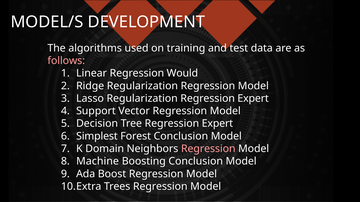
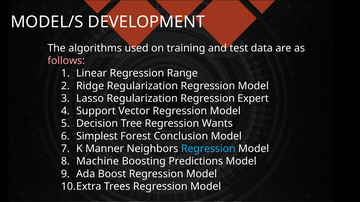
Would: Would -> Range (182, 73)
Tree Regression Expert: Expert -> Wants (217, 124)
Domain: Domain -> Manner (105, 149)
Regression colour: pink -> light blue (208, 149)
Boosting Conclusion: Conclusion -> Predictions (196, 162)
